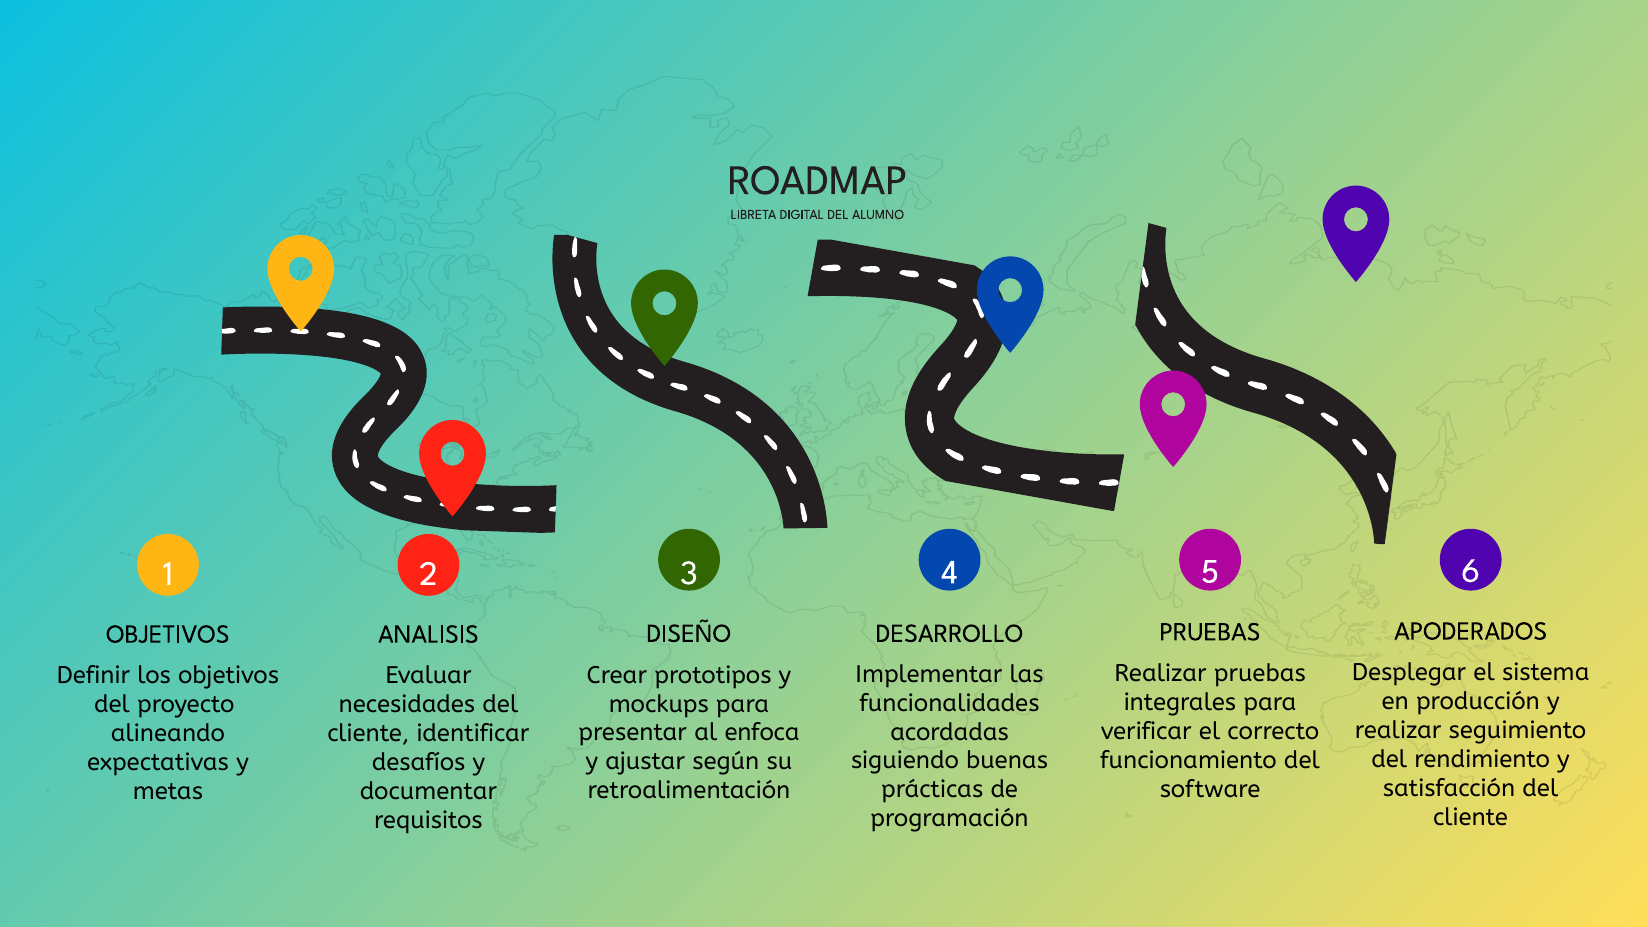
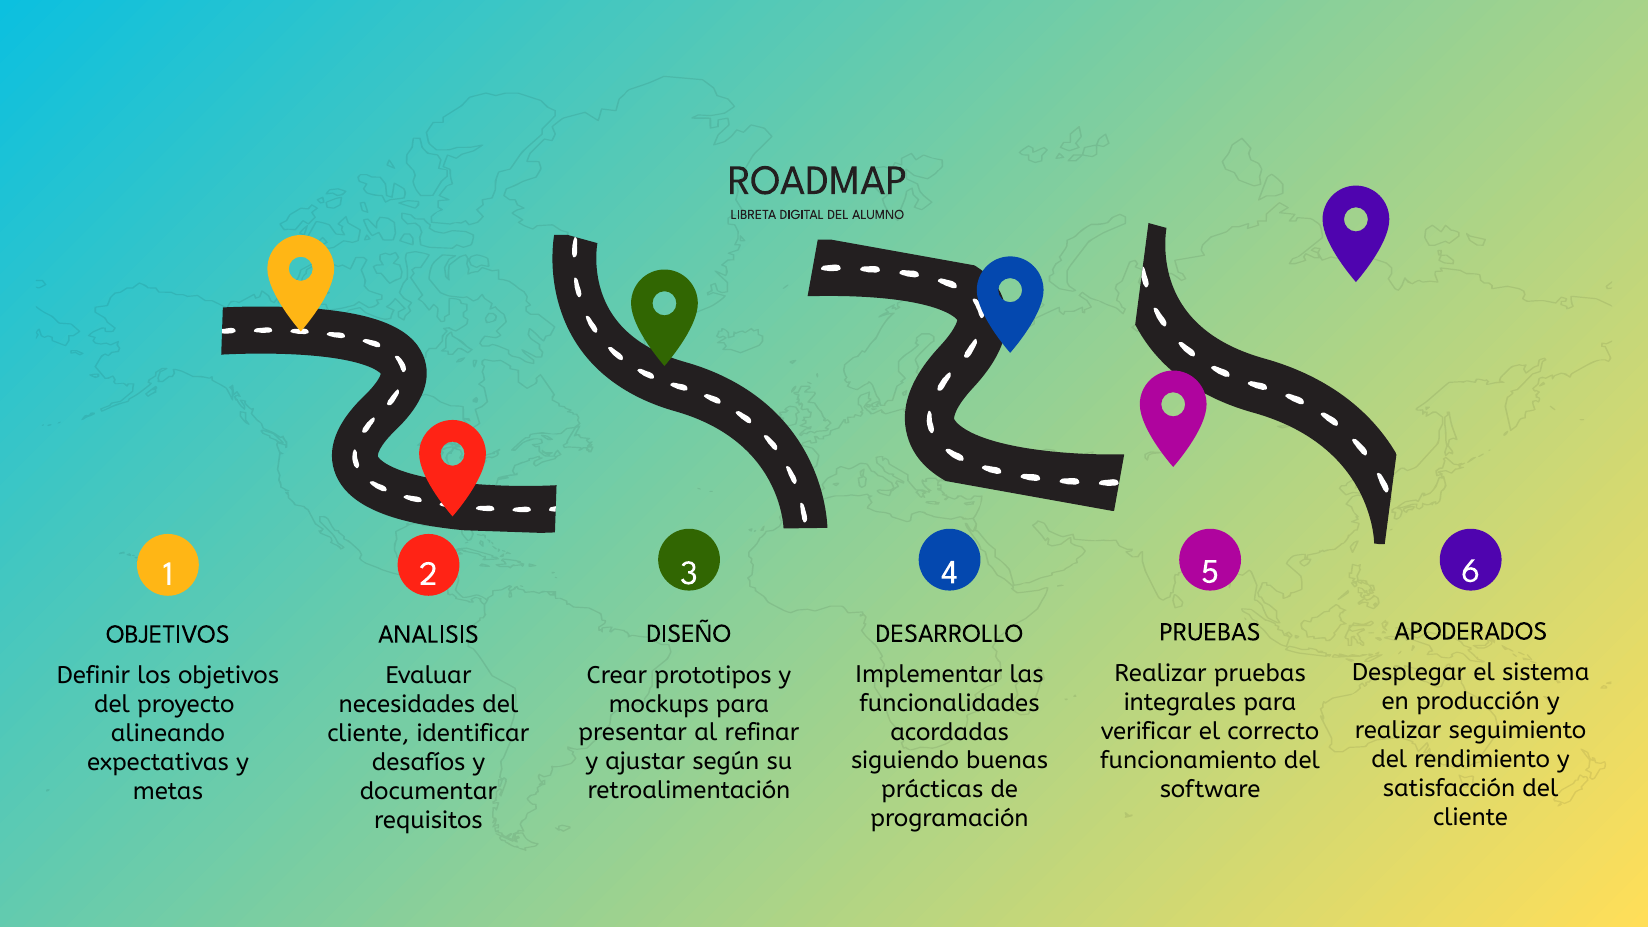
enfoca: enfoca -> refinar (762, 733)
